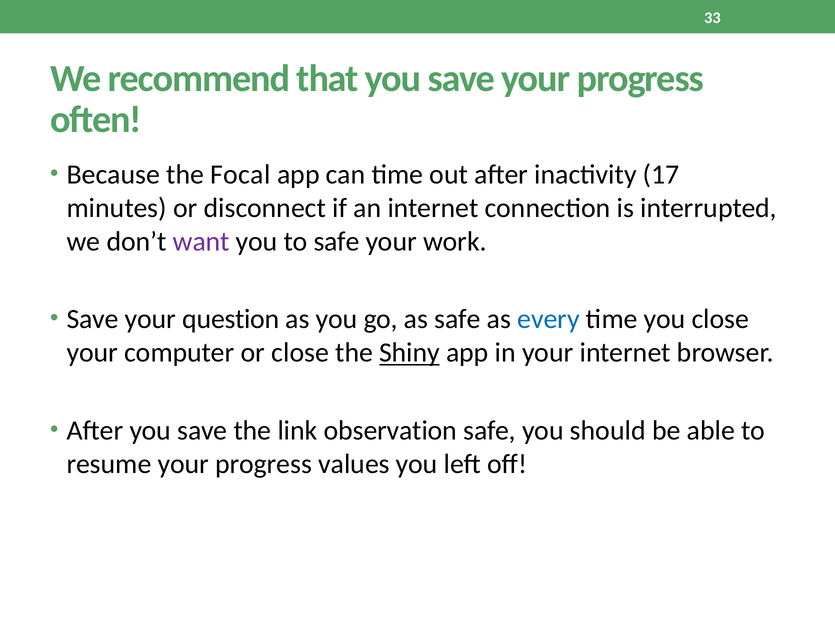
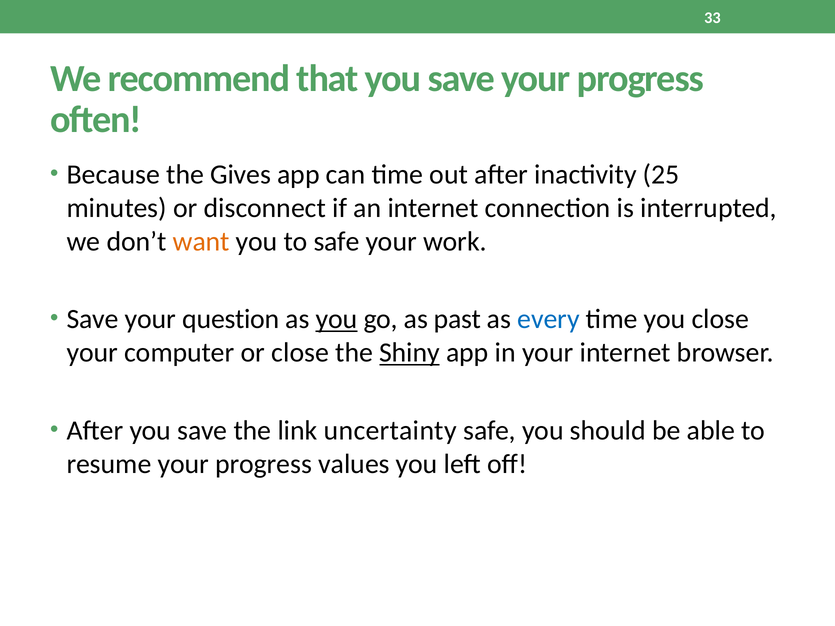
Focal: Focal -> Gives (241, 175)
17: 17 -> 25 (661, 175)
want colour: purple -> orange (201, 242)
you underline: none -> present (337, 319)
as safe: safe -> past (458, 319)
observation: observation -> uncertainty (390, 431)
